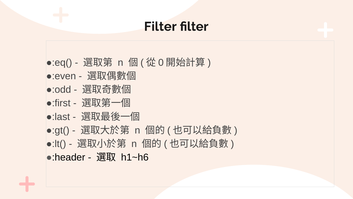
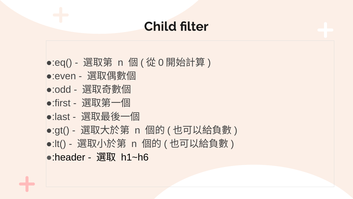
Filter: Filter -> Child (160, 26)
